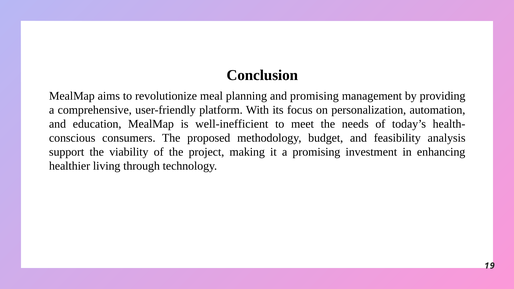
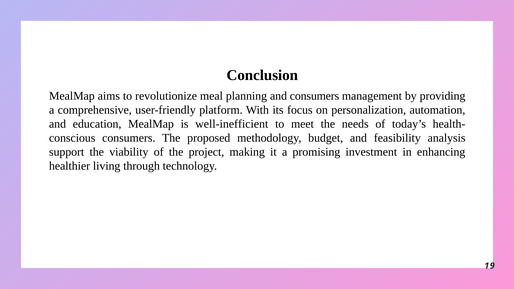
and promising: promising -> consumers (315, 96)
